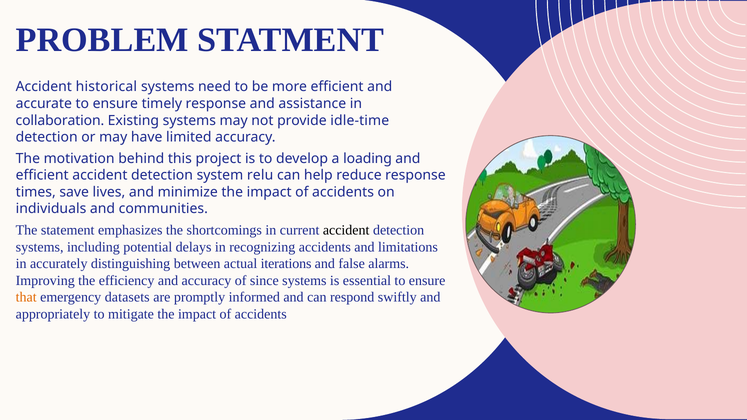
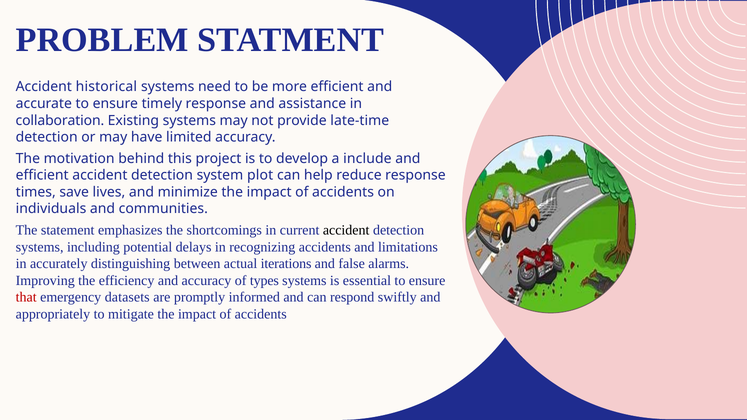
idle-time: idle-time -> late-time (360, 120)
loading: loading -> include (367, 159)
relu: relu -> plot (260, 175)
since: since -> types (264, 281)
that colour: orange -> red (26, 297)
